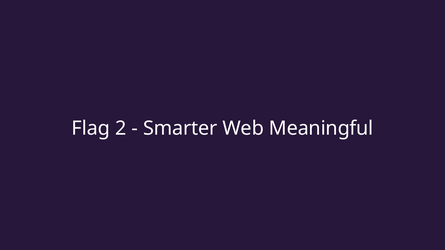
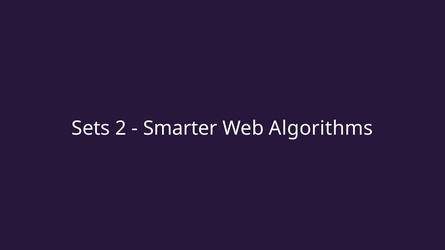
Flag: Flag -> Sets (91, 129)
Meaningful: Meaningful -> Algorithms (321, 129)
